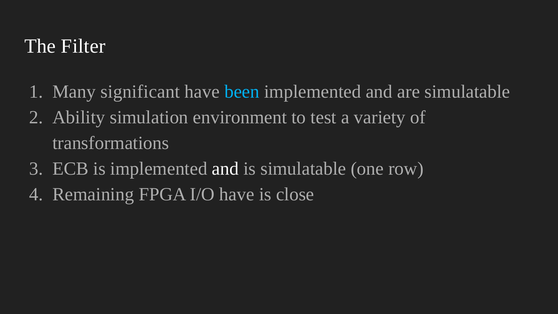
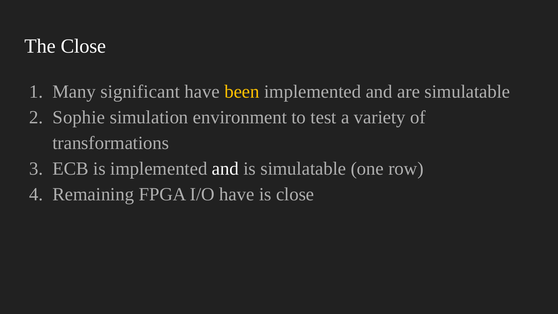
The Filter: Filter -> Close (83, 46)
been colour: light blue -> yellow (242, 92)
Ability: Ability -> Sophie (79, 117)
